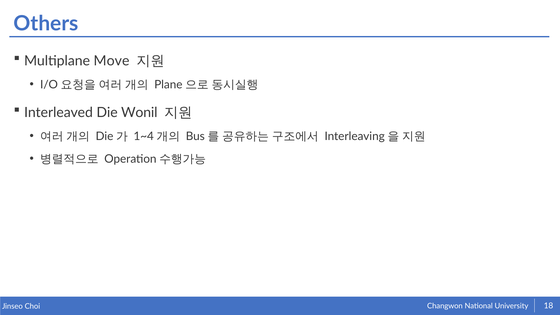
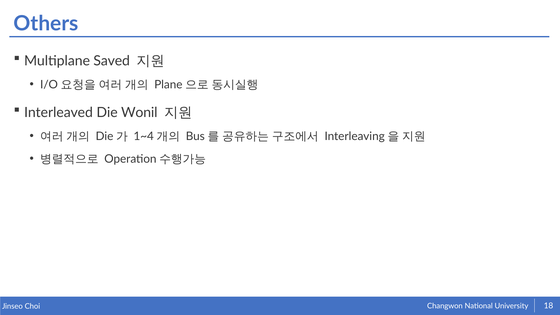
Move: Move -> Saved (112, 61)
